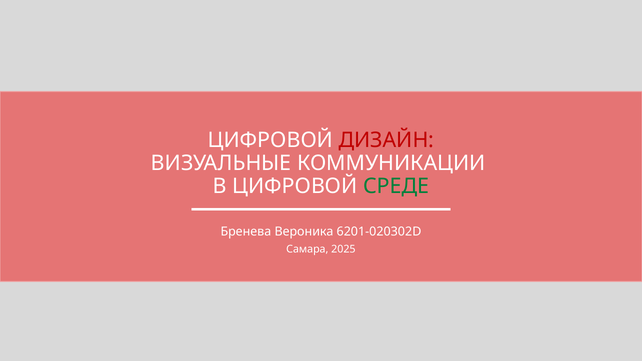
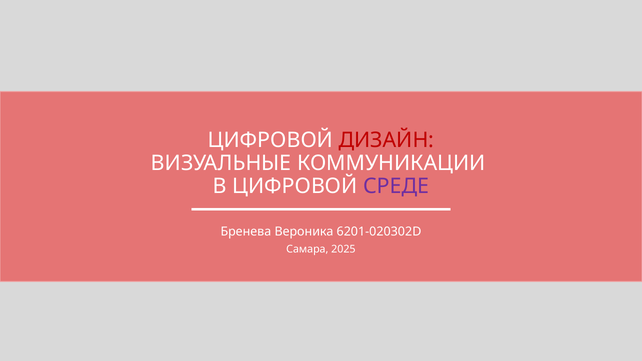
СРЕДЕ colour: green -> purple (396, 186)
